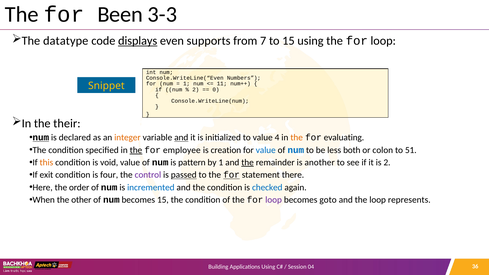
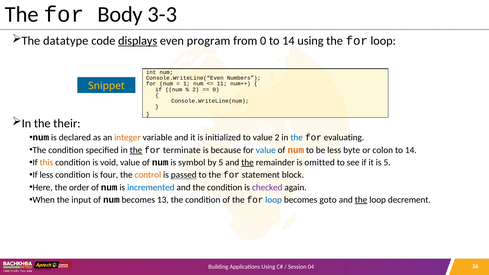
Been: Been -> Body (120, 14)
supports: supports -> program (209, 41)
from 7: 7 -> 0 (263, 41)
15: 15 -> 14 (288, 41)
num underline: present -> none (41, 138)
and underline: present -> none (181, 138)
value 4: 4 -> 2 (277, 138)
the colour: orange -> blue (297, 138)
employee: employee -> terminate (182, 150)
creation: creation -> because (226, 150)
num colour: blue -> orange (296, 150)
both: both -> byte (352, 150)
51: 51 -> 14 (411, 150)
pattern: pattern -> symbol (192, 162)
by 1: 1 -> 5 (221, 162)
another: another -> omitted (320, 162)
is 2: 2 -> 5 (387, 162)
If exit: exit -> less (46, 175)
control colour: purple -> orange (148, 175)
for underline: present -> none (232, 175)
there: there -> block (293, 175)
checked colour: blue -> purple (267, 187)
other: other -> input (81, 200)
becomes 15: 15 -> 13 (163, 200)
loop colour: purple -> blue (274, 200)
the underline: none -> present (361, 200)
represents: represents -> decrement (409, 200)
